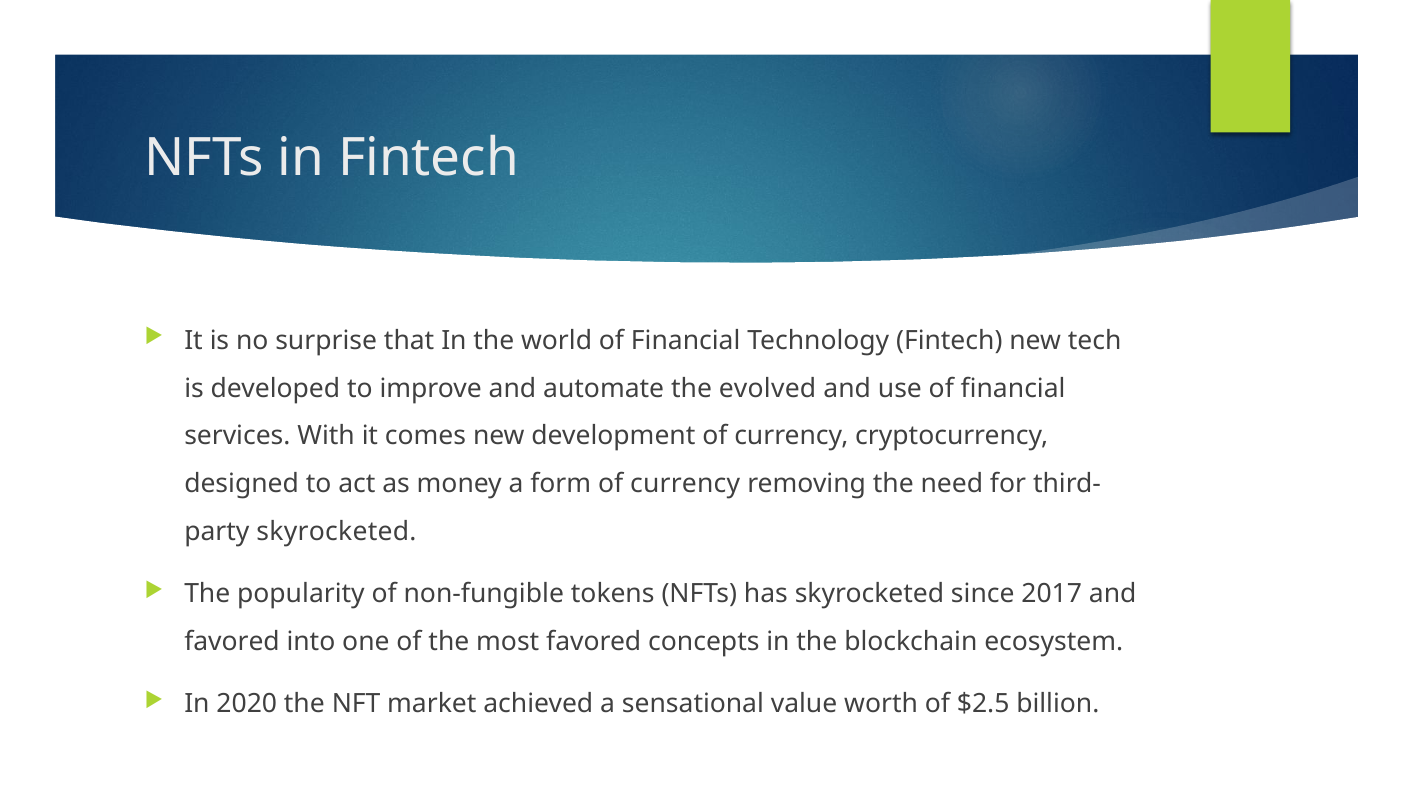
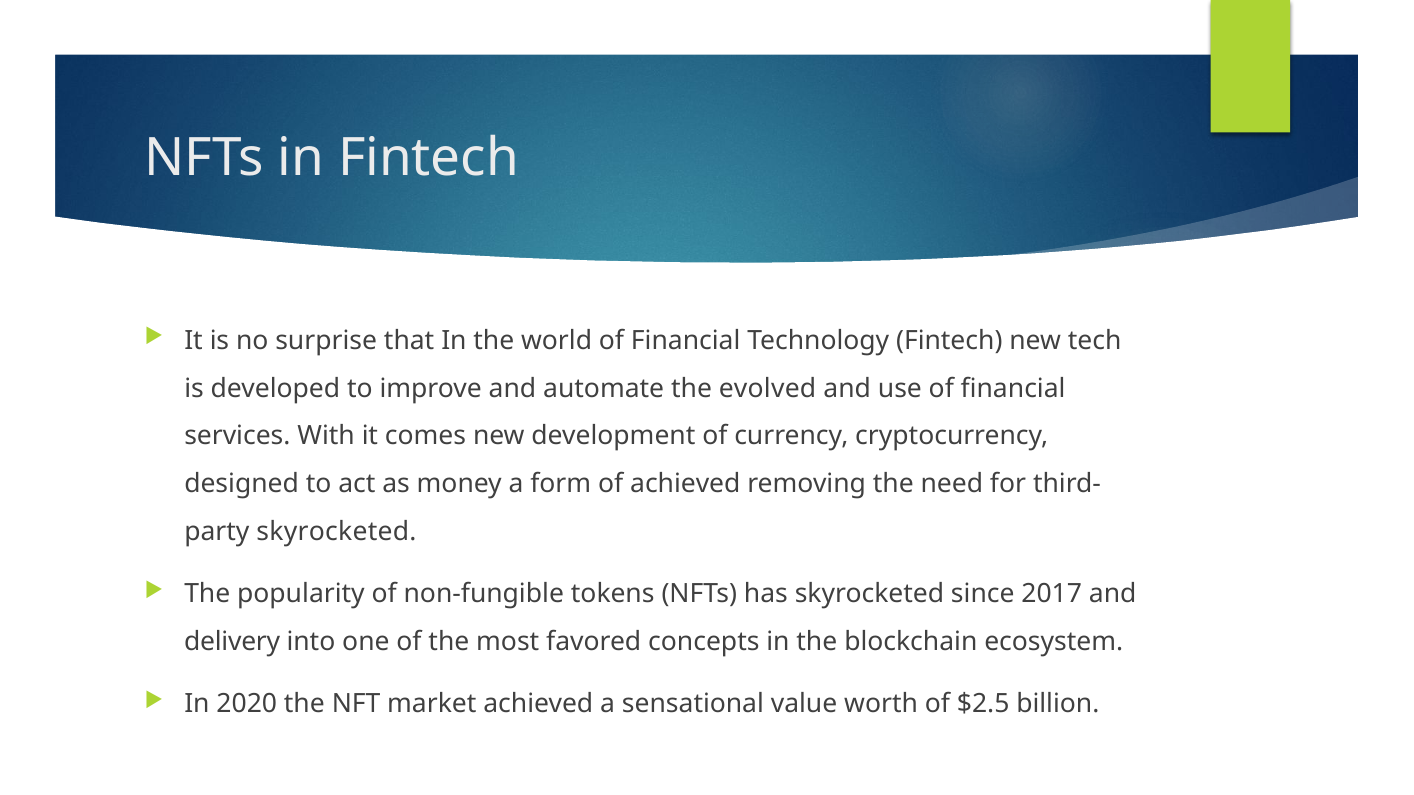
form of currency: currency -> achieved (685, 484)
favored: favored -> delivery (232, 642)
